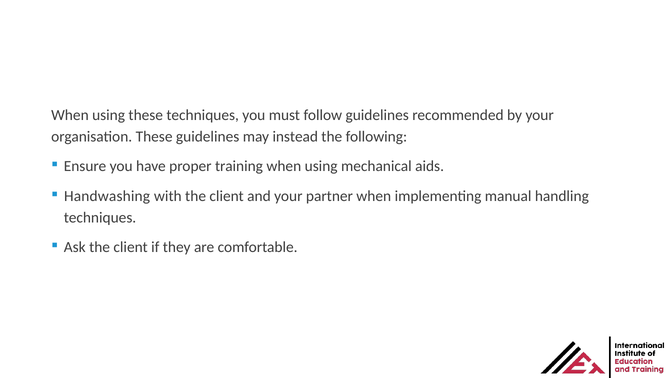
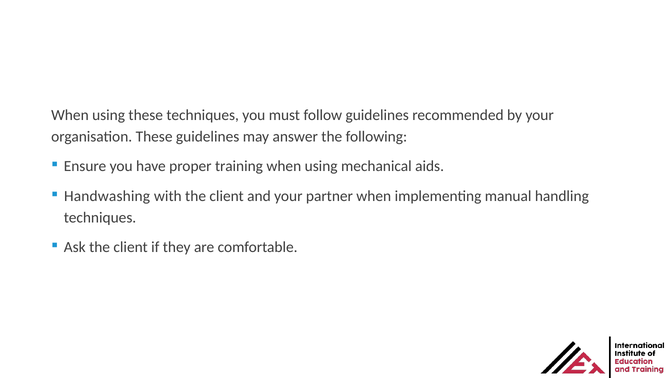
instead: instead -> answer (295, 137)
